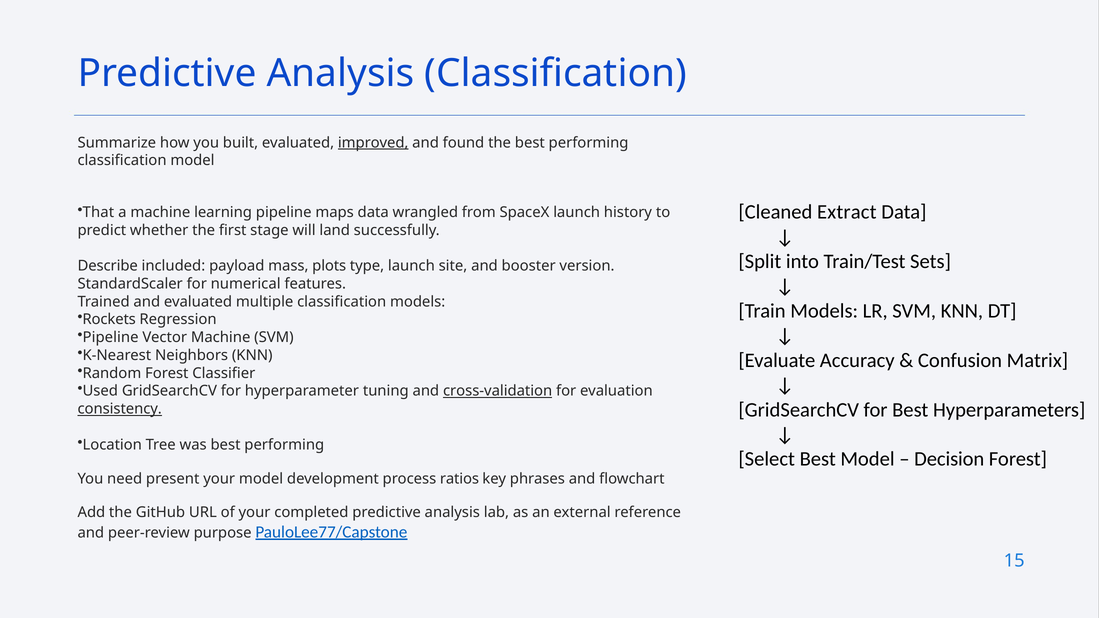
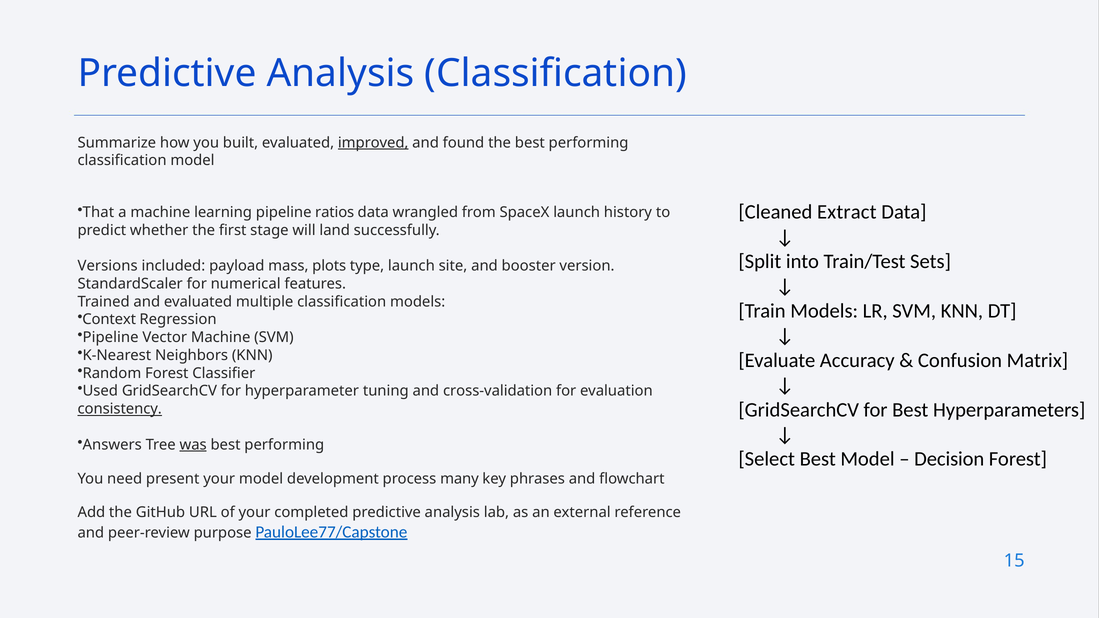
maps: maps -> ratios (335, 212)
Describe: Describe -> Versions (108, 266)
Rockets: Rockets -> Context (109, 320)
cross-validation underline: present -> none (498, 391)
Location: Location -> Answers (112, 445)
was underline: none -> present (193, 445)
ratios: ratios -> many (459, 479)
